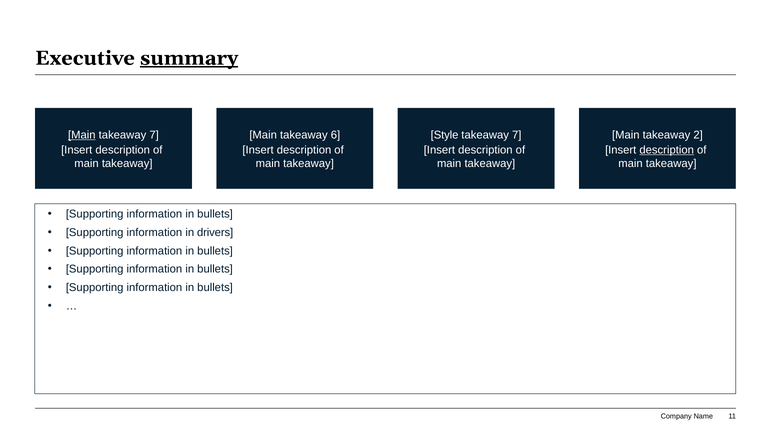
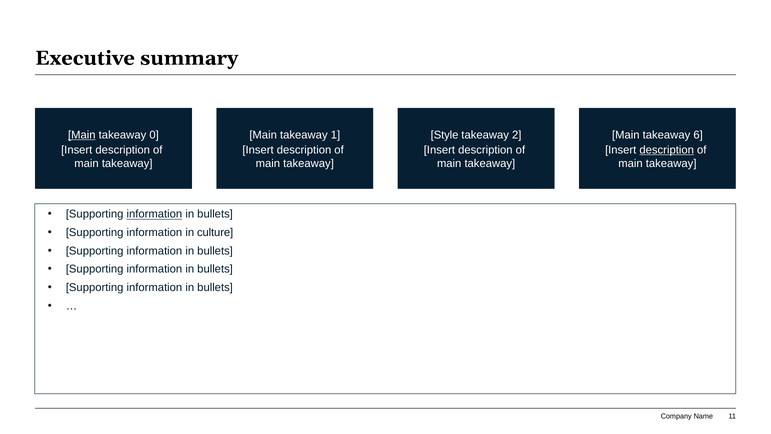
summary underline: present -> none (189, 58)
7: 7 -> 0 (154, 135)
6: 6 -> 1 (335, 135)
7: 7 -> 2 (517, 135)
2: 2 -> 6 (698, 135)
information underline: none -> present (154, 214)
drivers: drivers -> culture (215, 232)
